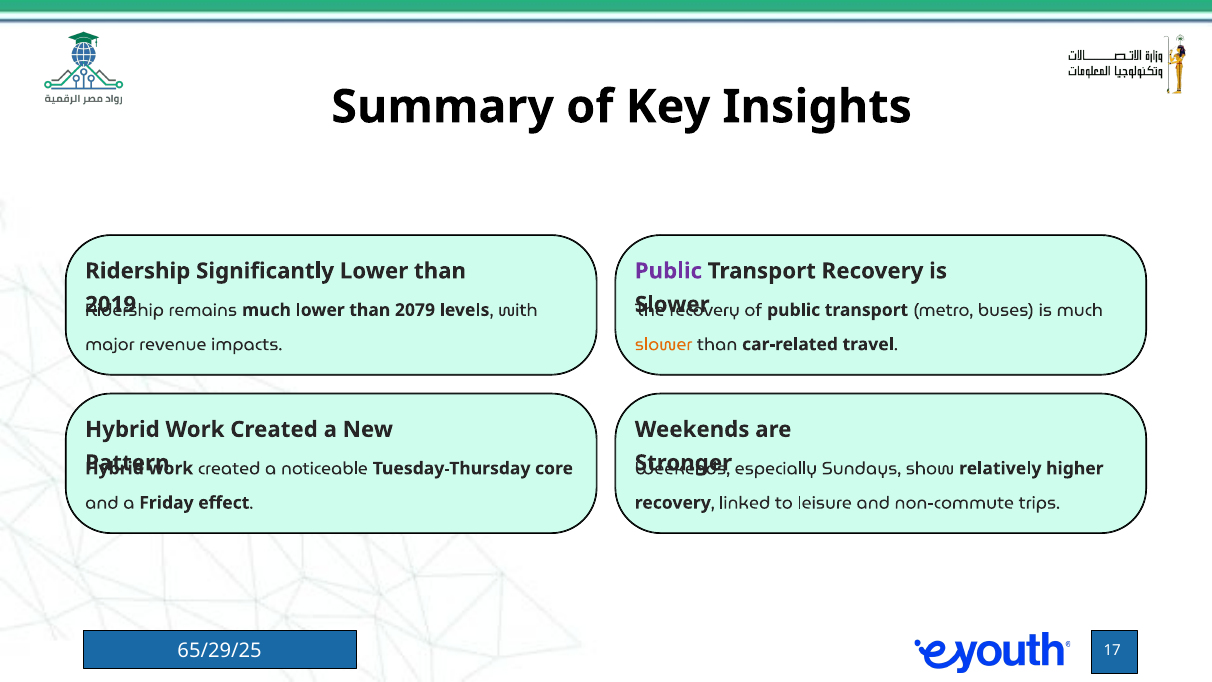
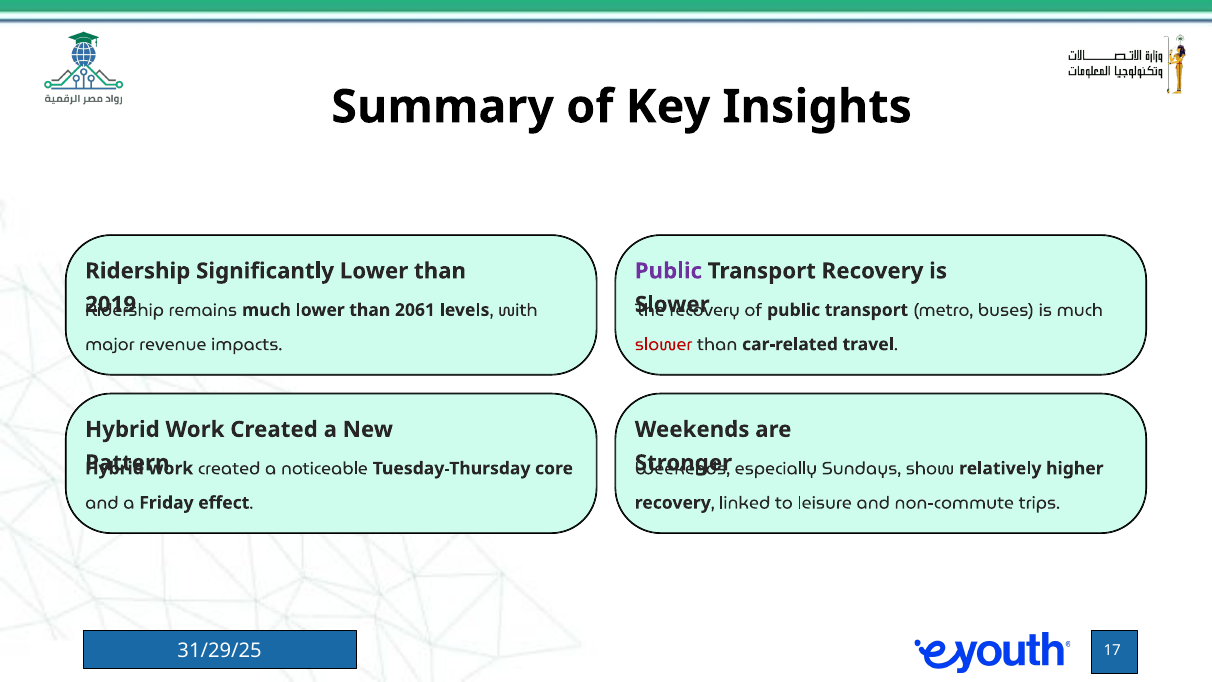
2079: 2079 -> 2061 (415, 310)
slower colour: orange -> red (664, 344)
65/29/25: 65/29/25 -> 31/29/25 (220, 650)
